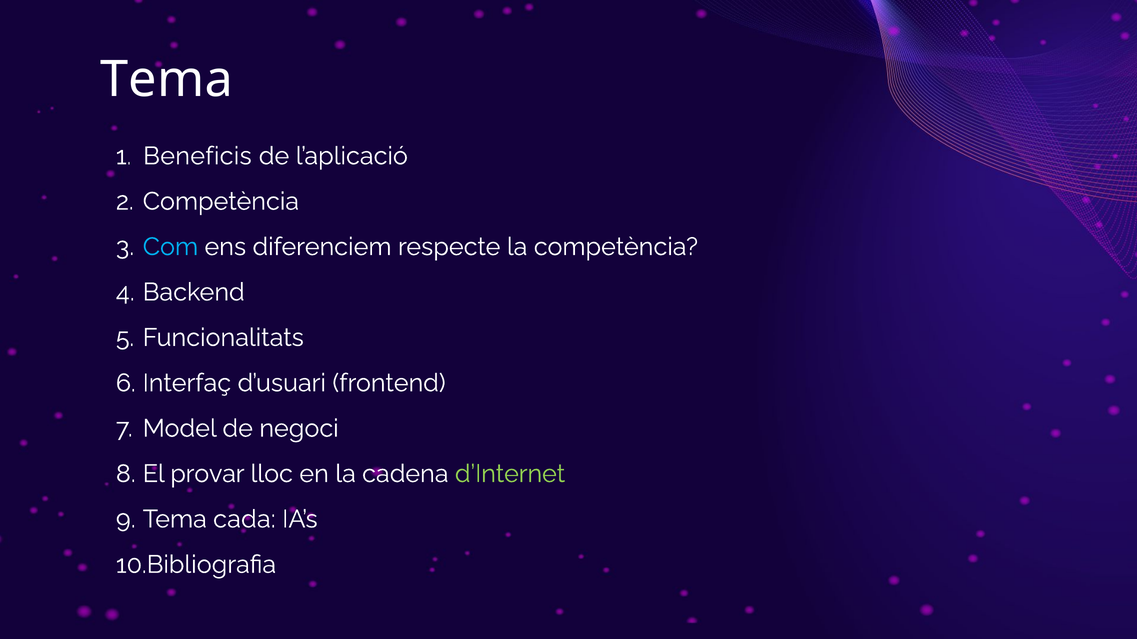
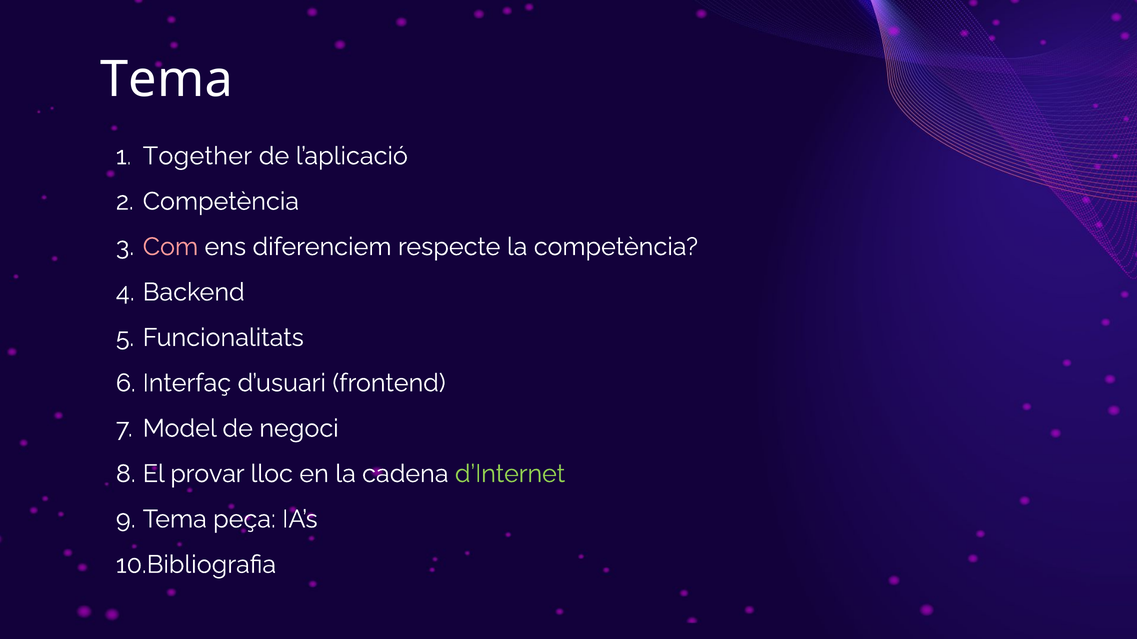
Beneficis: Beneficis -> Together (197, 156)
Com colour: light blue -> pink (170, 247)
cada: cada -> peça (244, 520)
